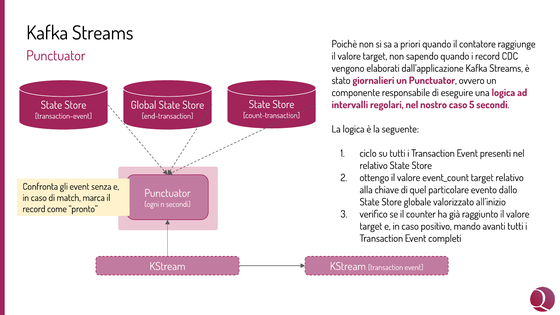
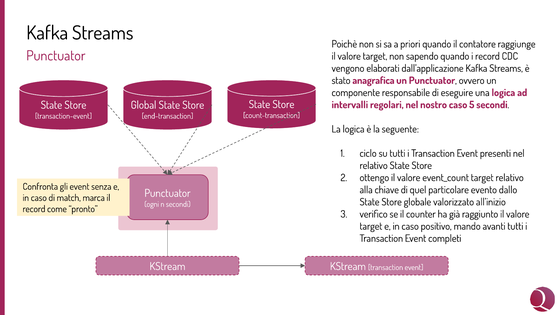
giornalieri: giornalieri -> anagrafica (373, 81)
